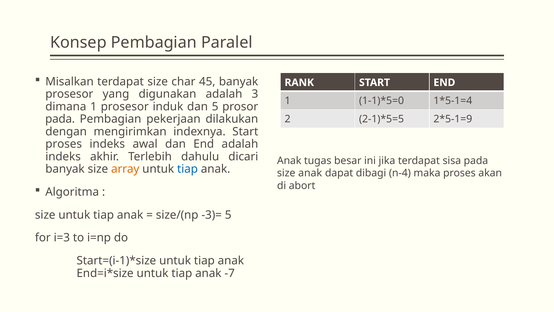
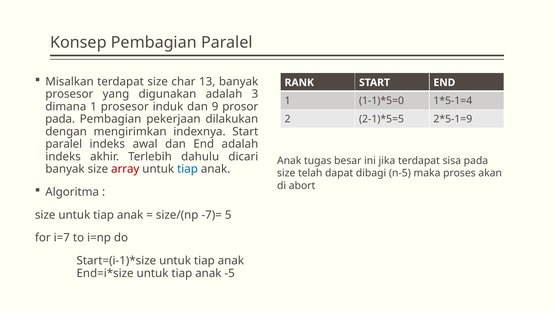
45: 45 -> 13 (207, 82)
dan 5: 5 -> 9 (215, 107)
proses: proses -> paralel (64, 144)
array colour: orange -> red (125, 169)
size anak: anak -> telah (310, 173)
n-4: n-4 -> n-5 (400, 173)
-3)=: -3)= -> -7)= (212, 215)
i=3: i=3 -> i=7 (62, 238)
-7: -7 -> -5 (230, 273)
